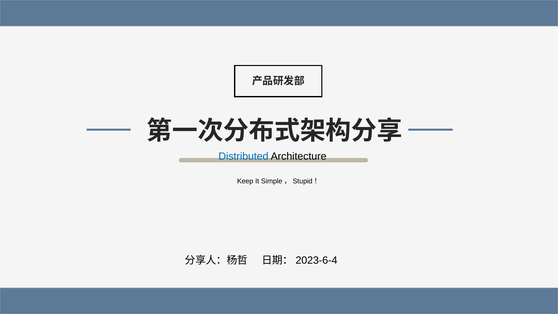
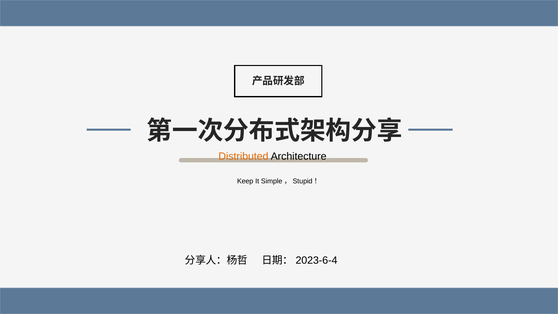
Distributed colour: blue -> orange (243, 156)
